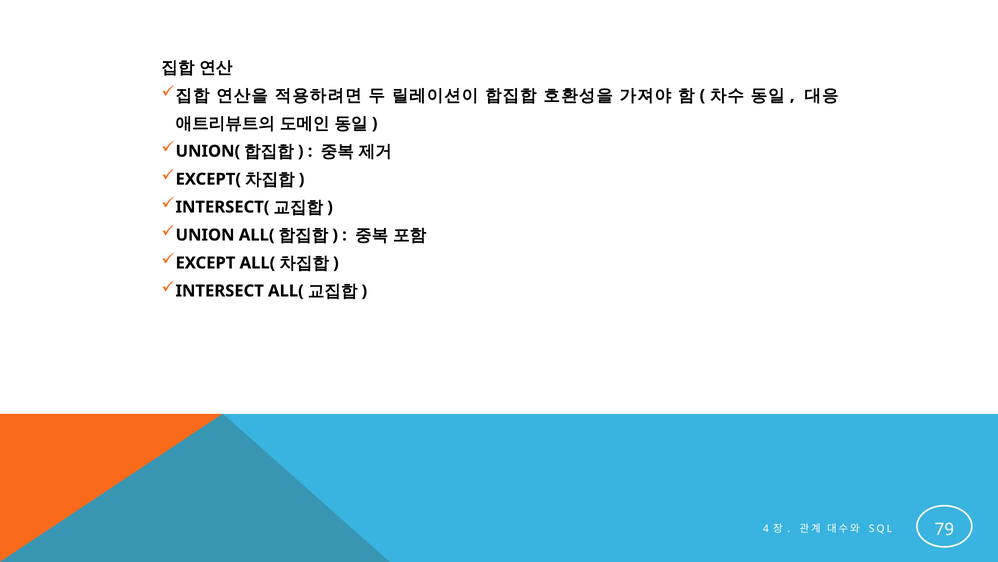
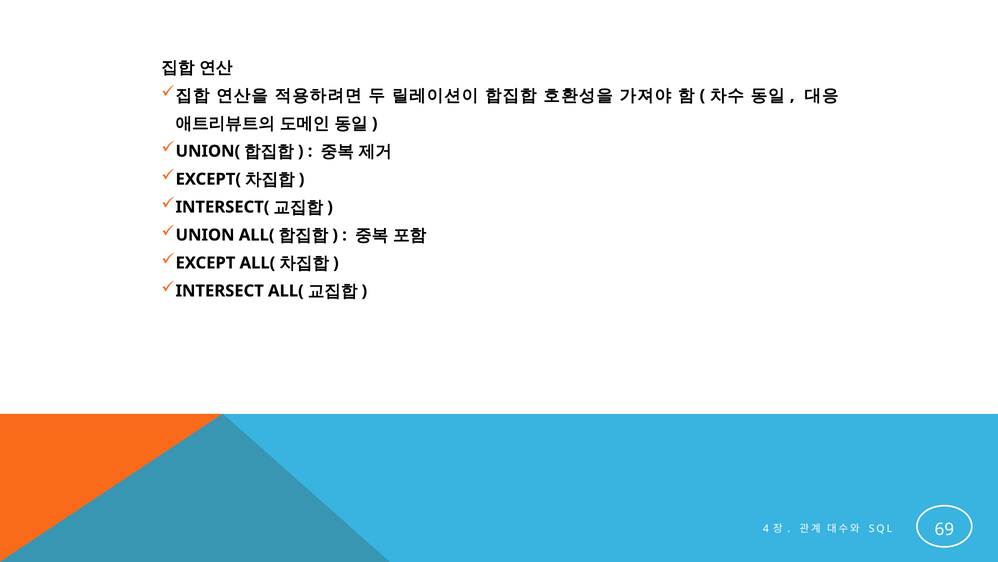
79: 79 -> 69 (944, 529)
